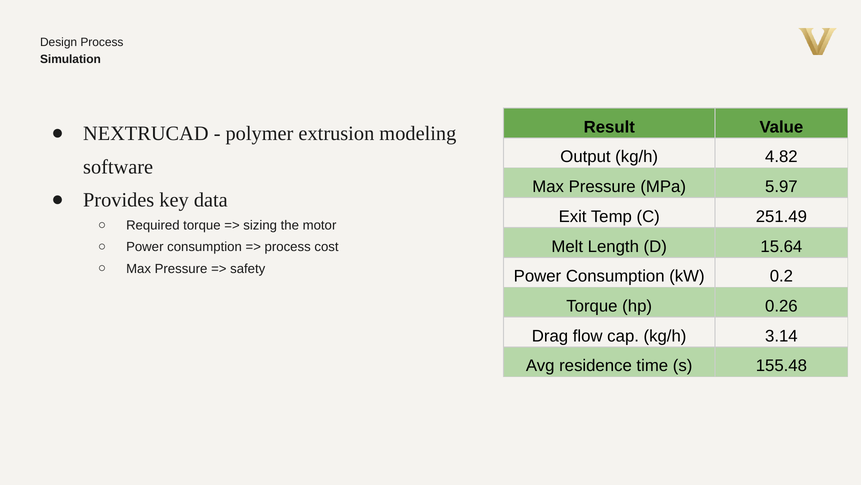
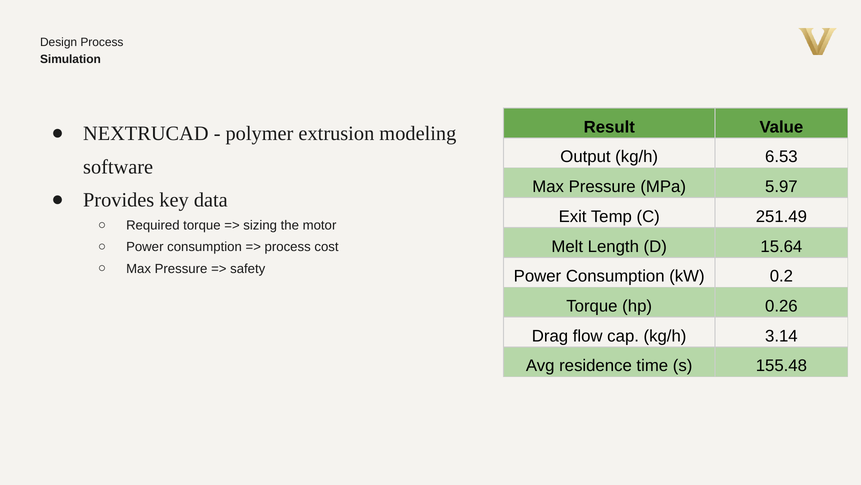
4.82: 4.82 -> 6.53 (781, 157)
